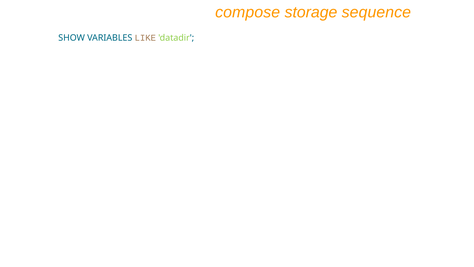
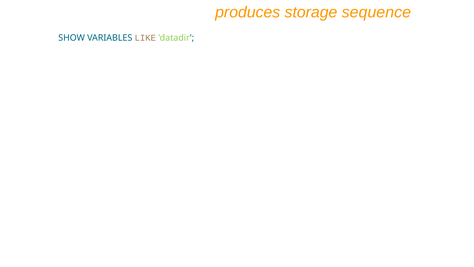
compose: compose -> produces (248, 12)
